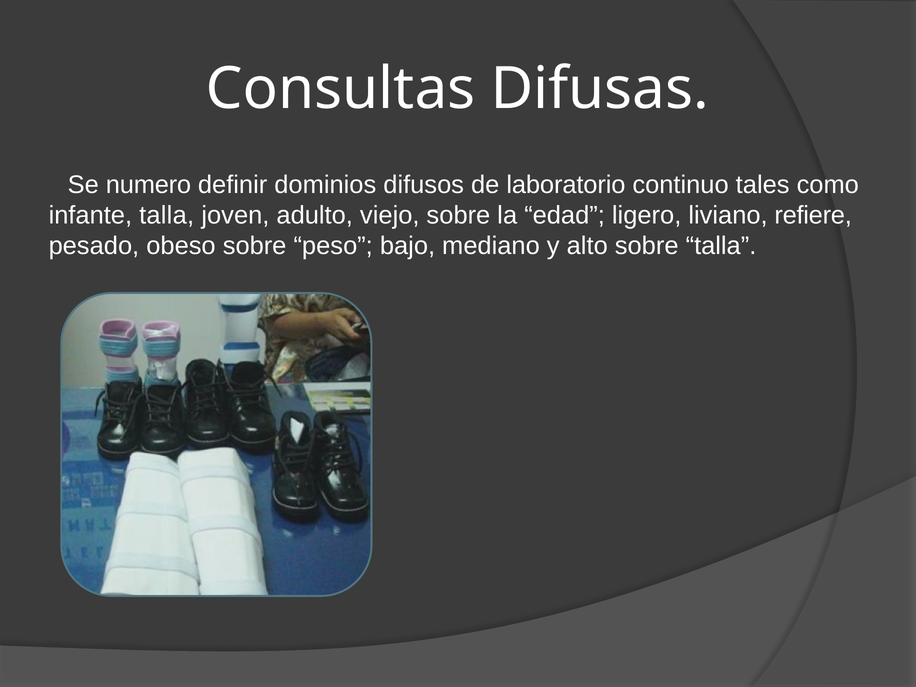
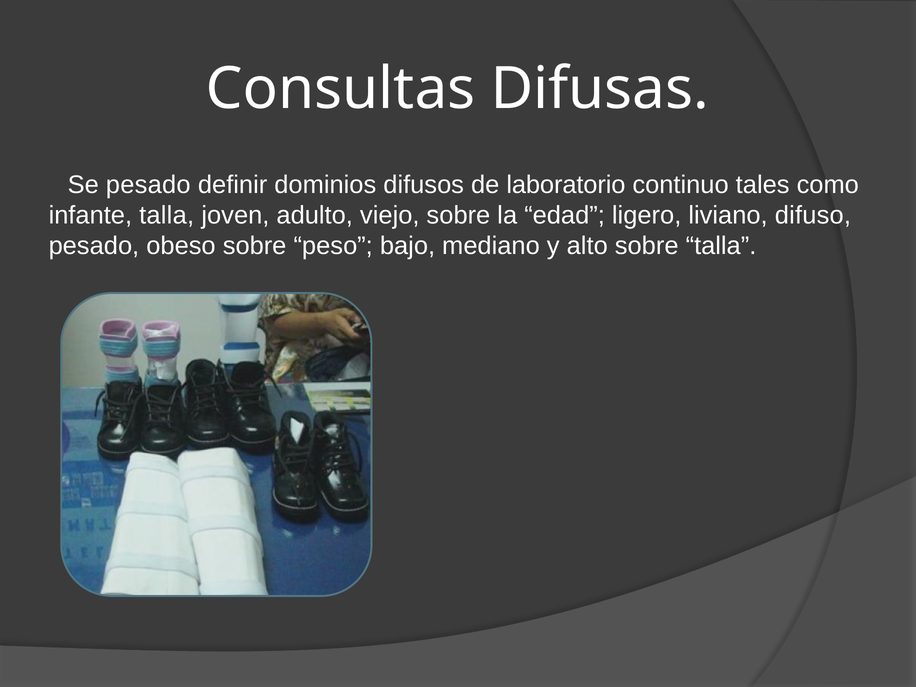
Se numero: numero -> pesado (148, 185)
refiere: refiere -> difuso (813, 215)
